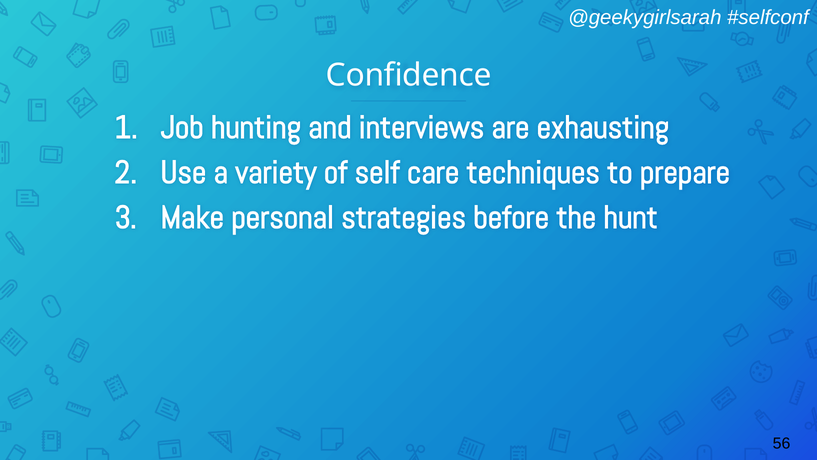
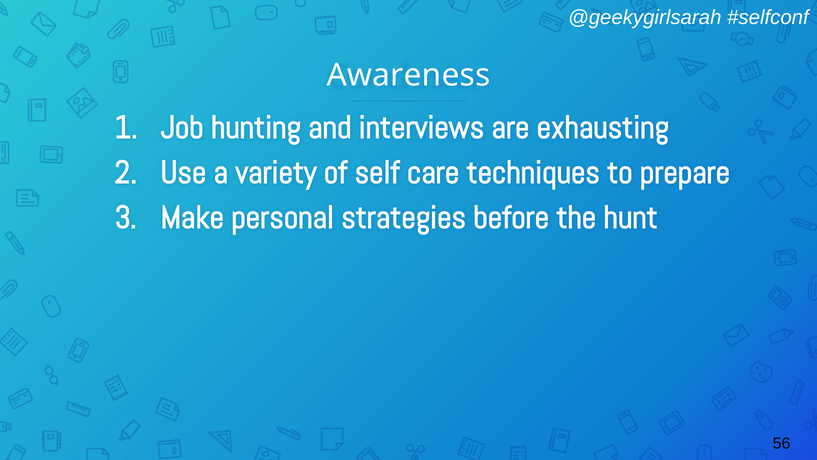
Confidence: Confidence -> Awareness (408, 75)
